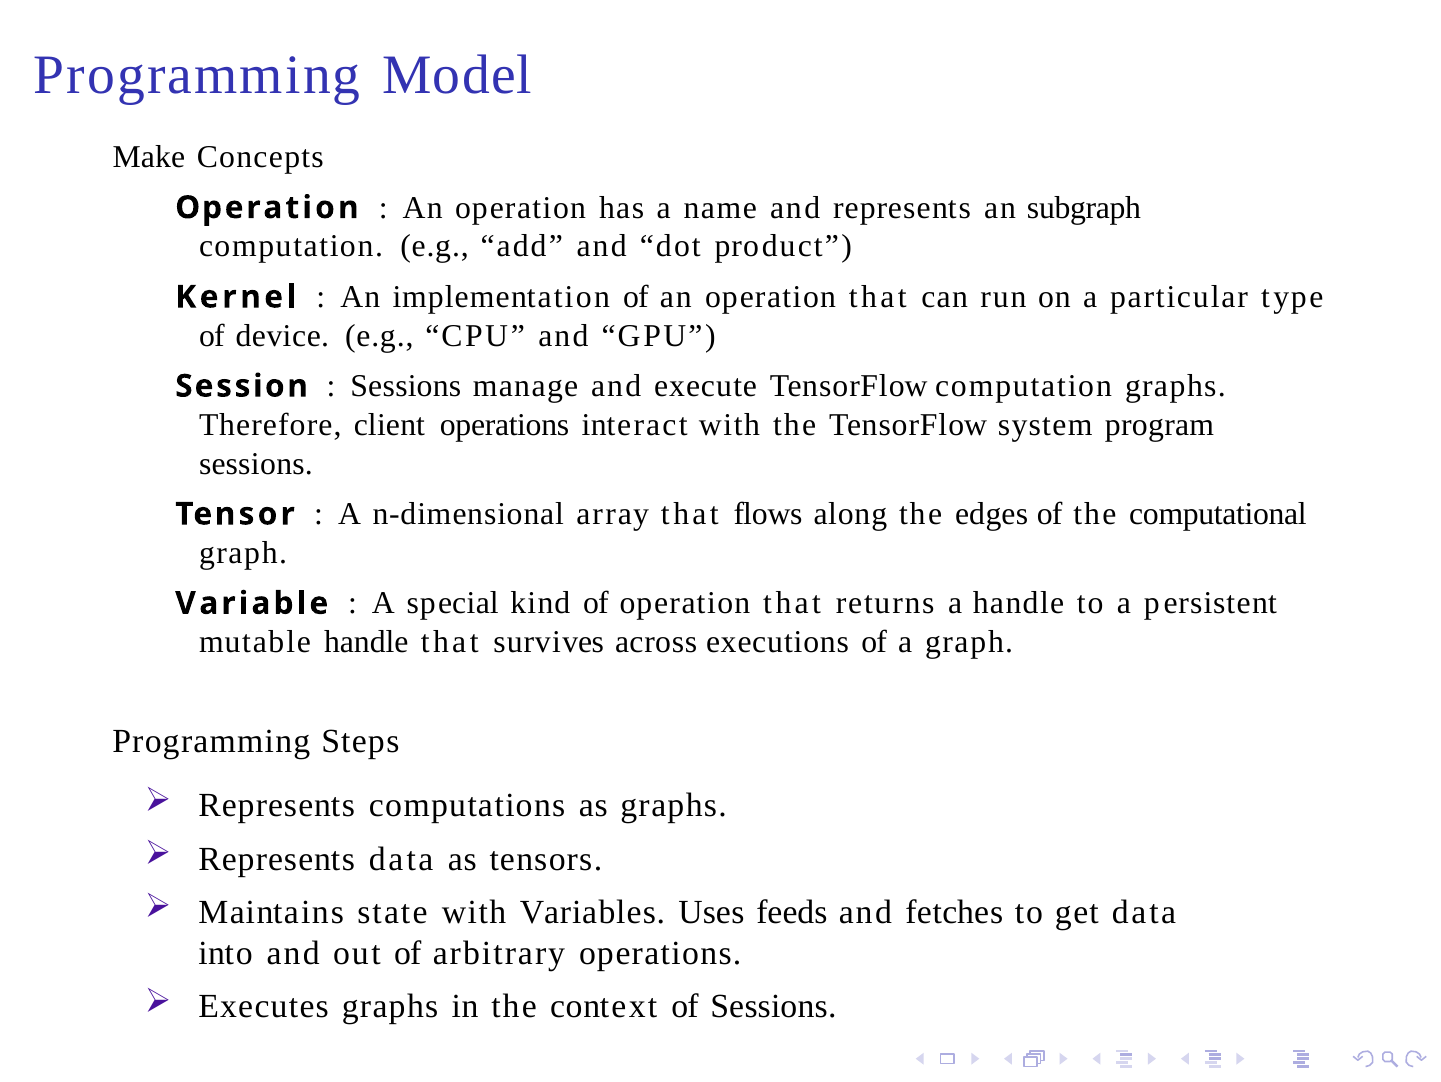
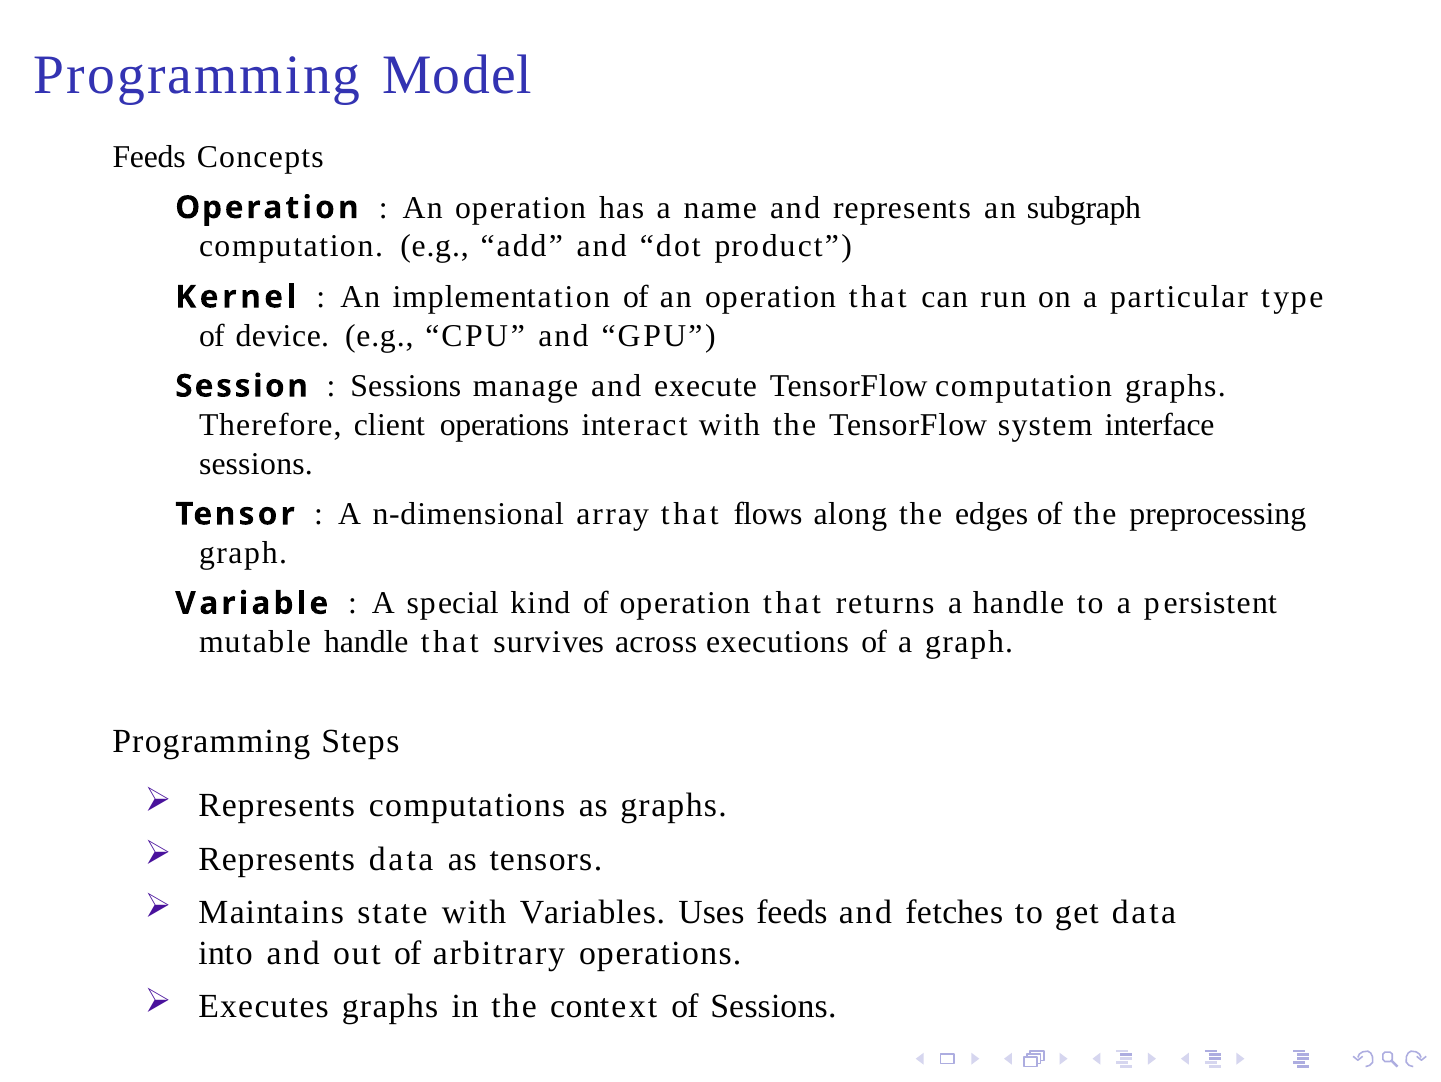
Make: Make -> Feeds (149, 157)
program: program -> interface (1160, 425)
computational: computational -> preprocessing (1218, 514)
